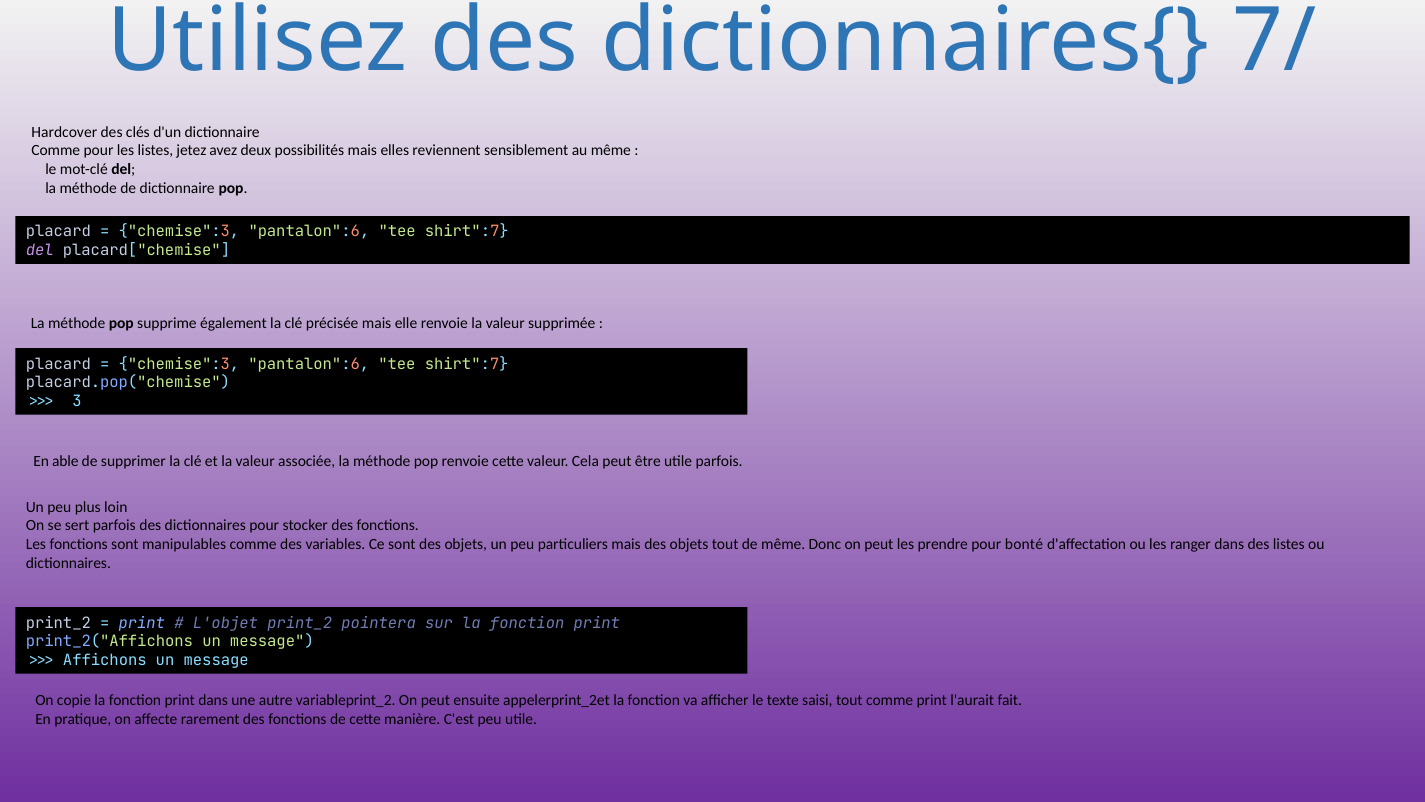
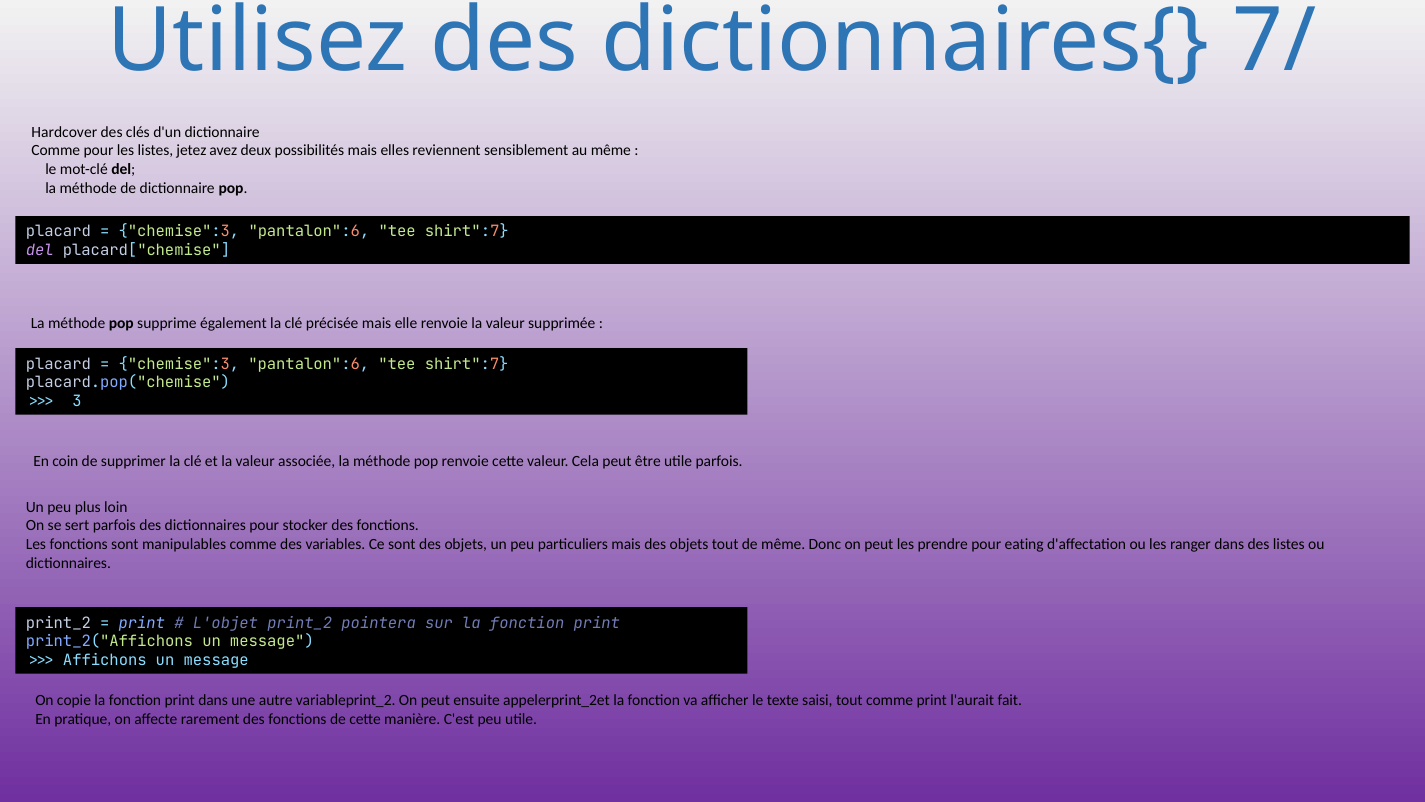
able: able -> coin (65, 461)
bonté: bonté -> eating (1024, 544)
